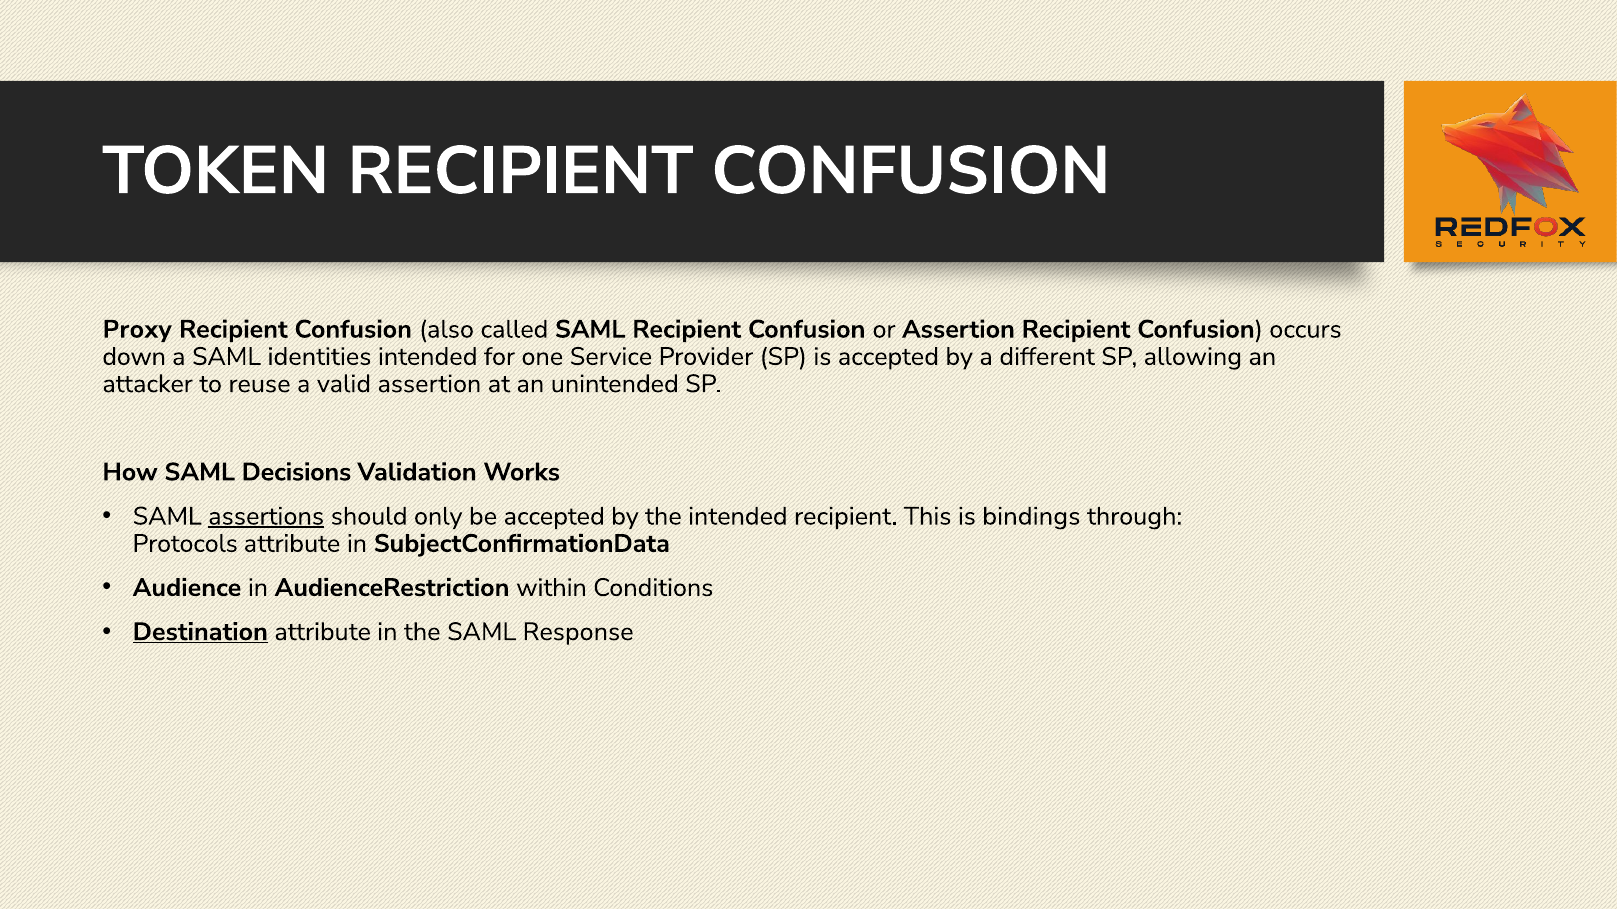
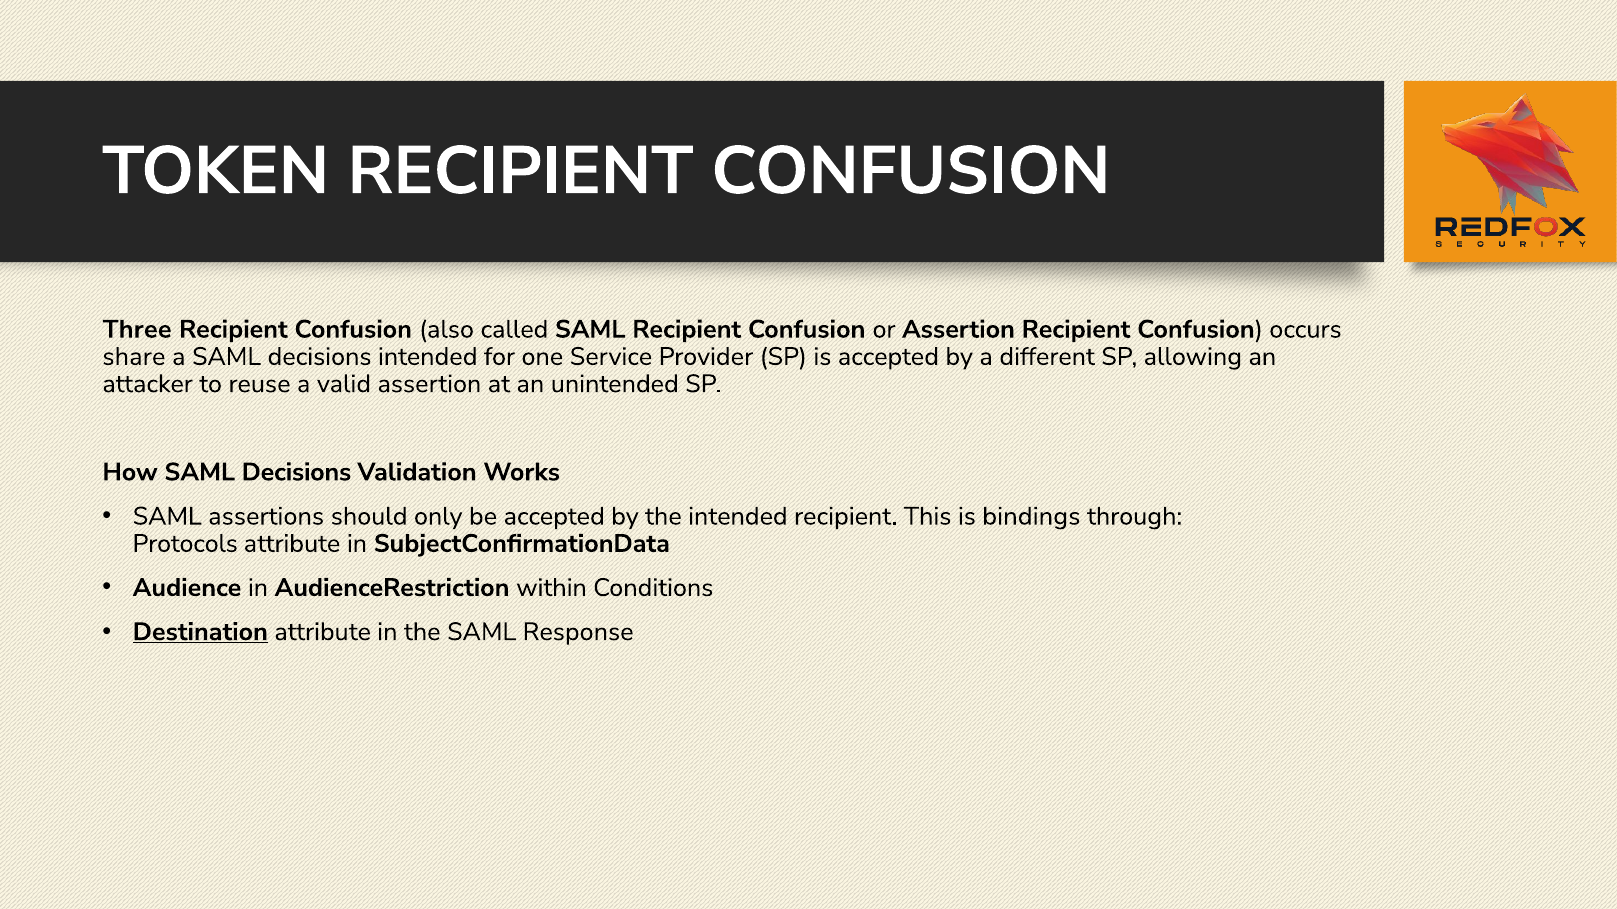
Proxy: Proxy -> Three (137, 329)
down: down -> share (134, 357)
a SAML identities: identities -> decisions (320, 357)
assertions underline: present -> none (266, 517)
